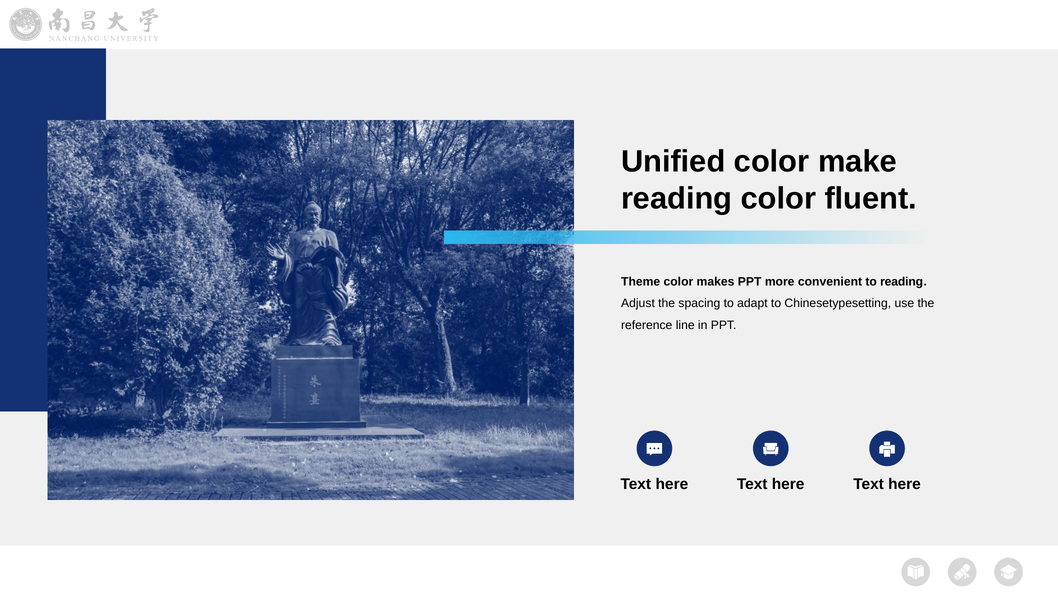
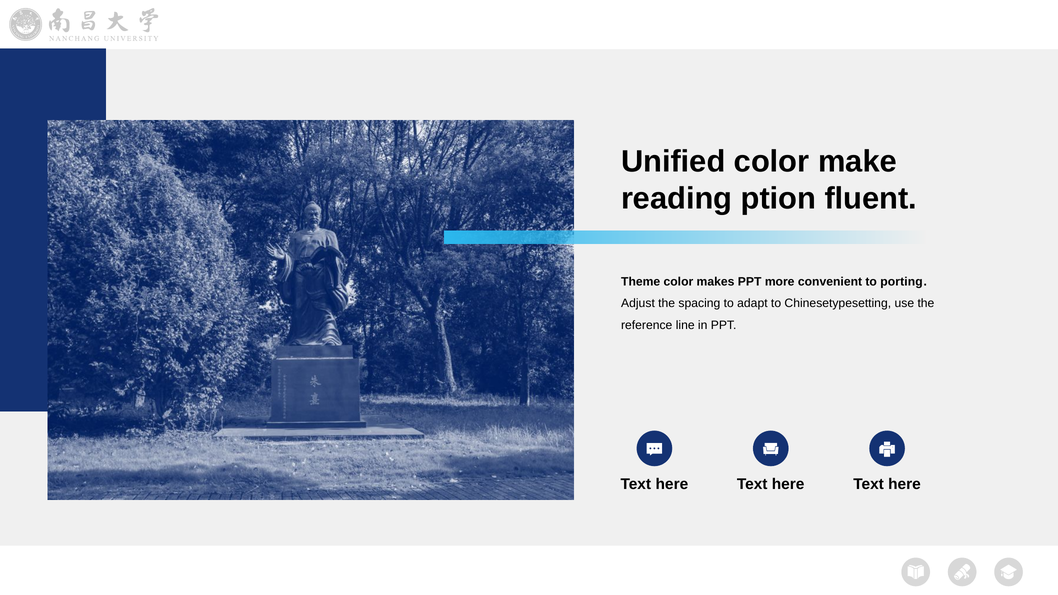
reading color: color -> ption (778, 199)
to reading: reading -> porting (902, 282)
